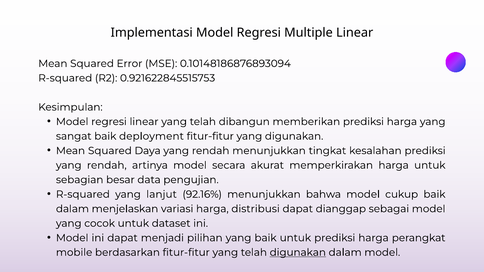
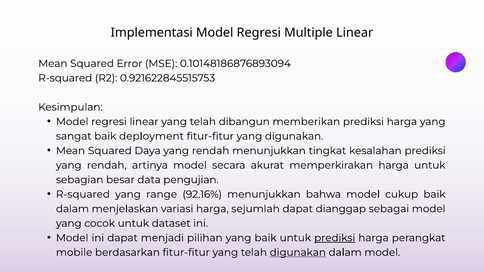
lanjut: lanjut -> range (162, 194)
distribusi: distribusi -> sejumlah (256, 209)
prediksi underline: none -> present (335, 238)
